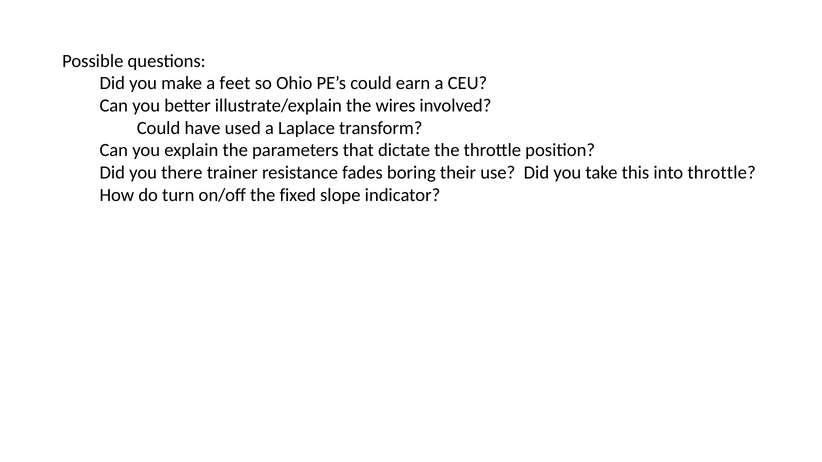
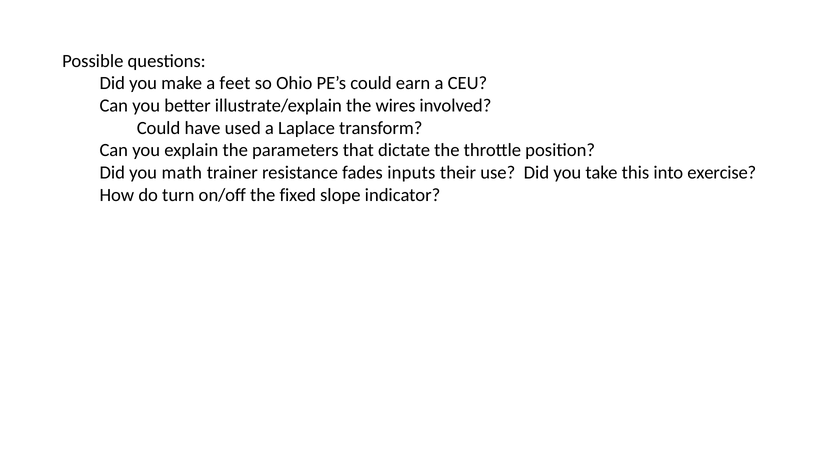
there: there -> math (182, 173)
boring: boring -> inputs (411, 173)
into throttle: throttle -> exercise (722, 173)
